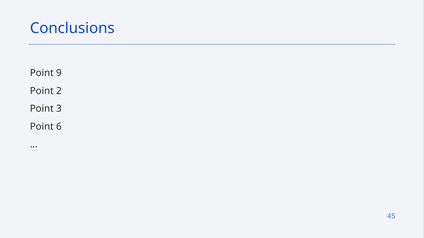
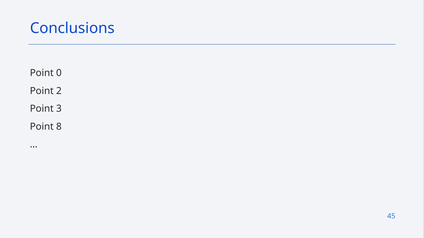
9: 9 -> 0 (59, 73)
6: 6 -> 8 (59, 127)
